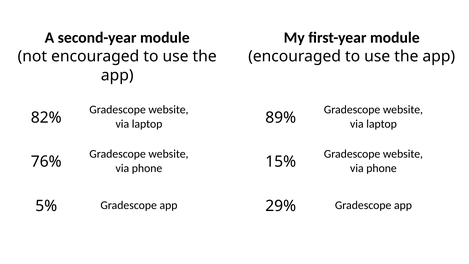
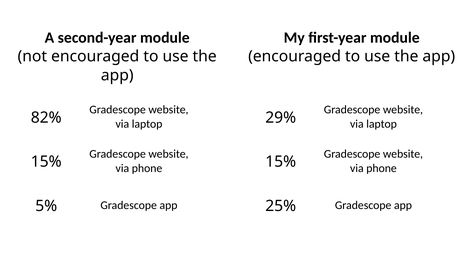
89%: 89% -> 29% (281, 117)
76%: 76% -> 15% (46, 162)
29%: 29% -> 25% (281, 206)
